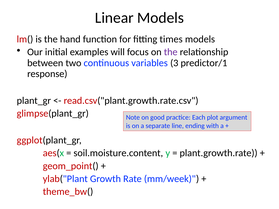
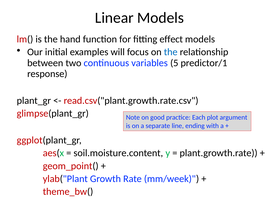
times: times -> effect (171, 39)
the colour: purple -> blue (171, 52)
3: 3 -> 5 (174, 63)
